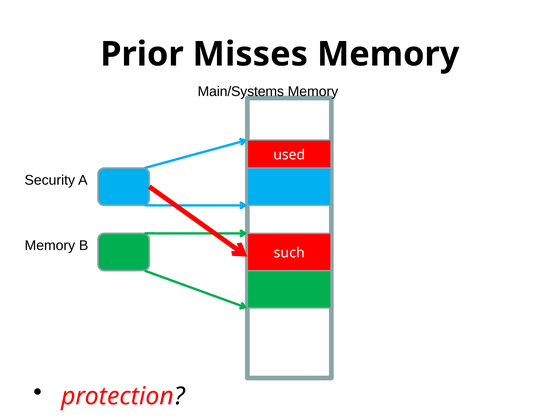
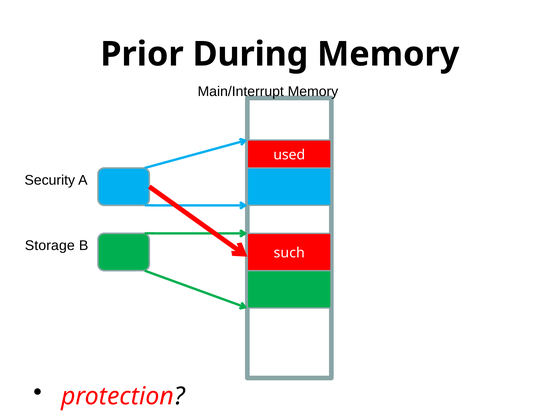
Misses: Misses -> During (250, 54)
Main/Systems: Main/Systems -> Main/Interrupt (241, 91)
Memory: Memory -> Storage (50, 245)
